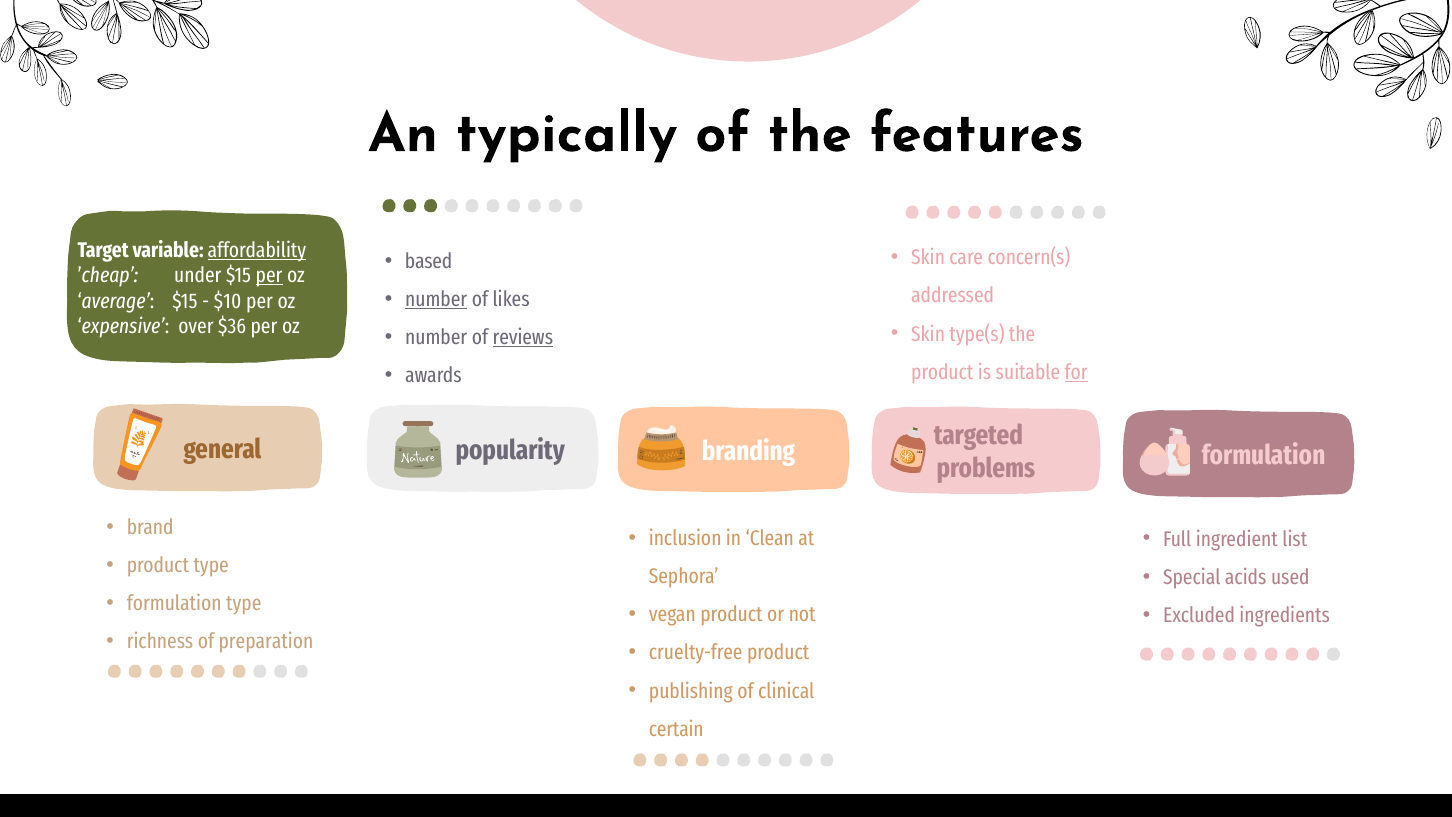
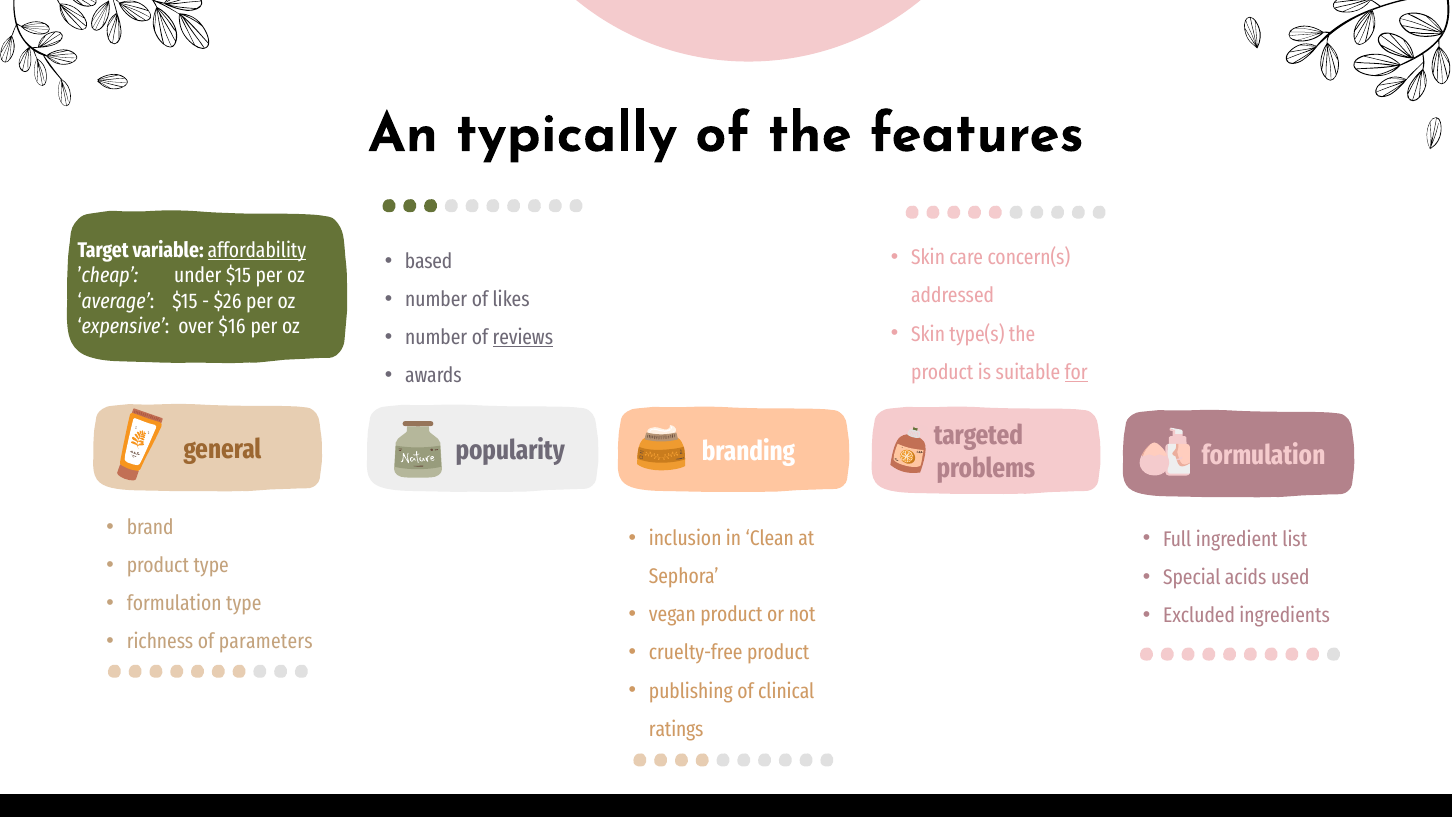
per underline: present -> none (269, 276)
number underline: present -> none (436, 299)
$10: $10 -> $26 (228, 301)
$36: $36 -> $16 (232, 326)
preparation: preparation -> parameters (266, 642)
certain: certain -> ratings (676, 729)
